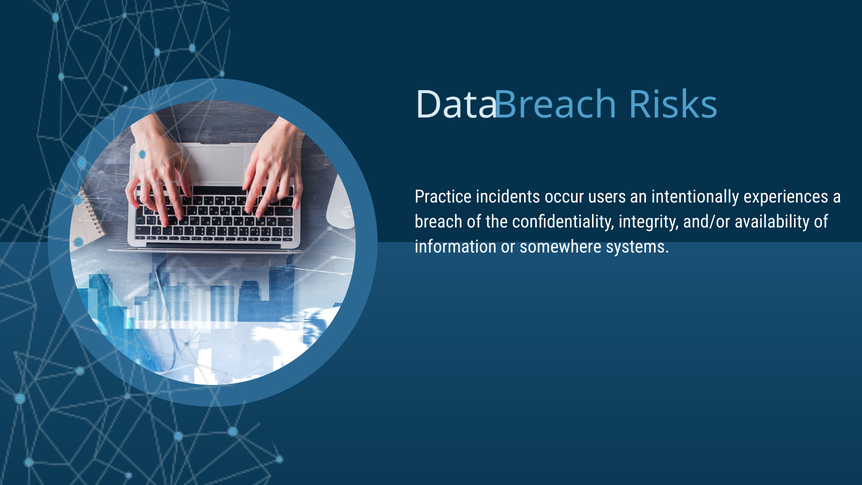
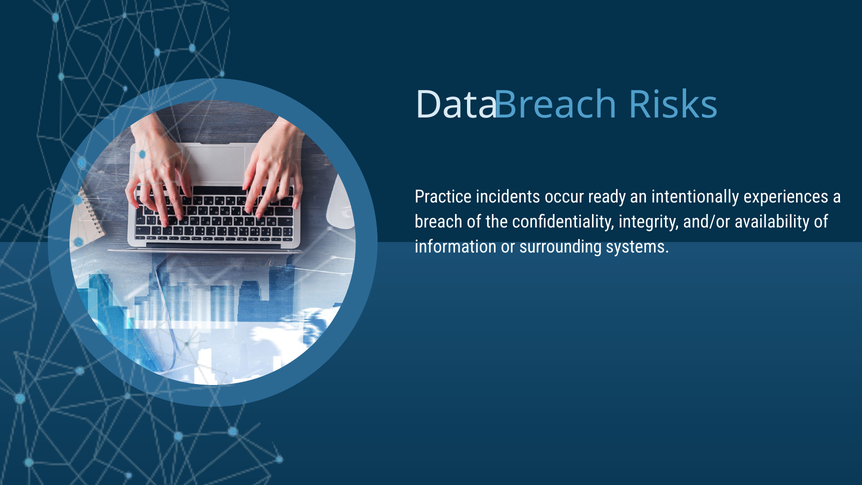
users: users -> ready (607, 197)
somewhere: somewhere -> surrounding (561, 247)
